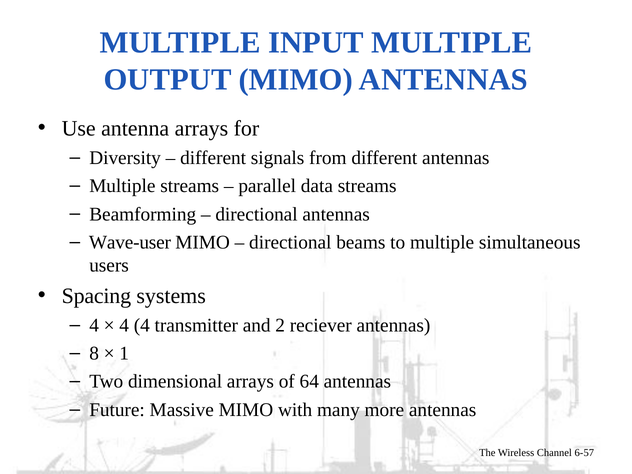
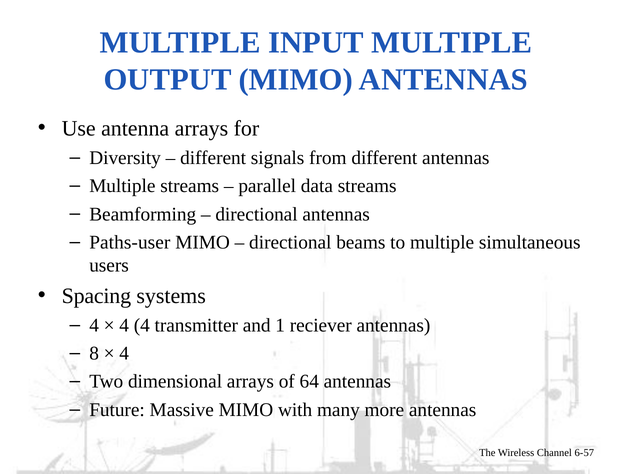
Wave-user: Wave-user -> Paths-user (130, 242)
2: 2 -> 1 (280, 325)
1: 1 -> 4 (124, 354)
